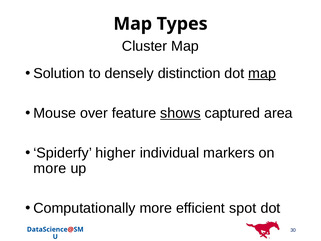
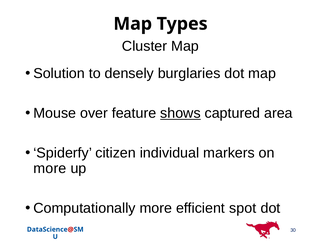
distinction: distinction -> burglaries (189, 73)
map underline: present -> none (262, 73)
higher: higher -> citizen (116, 153)
